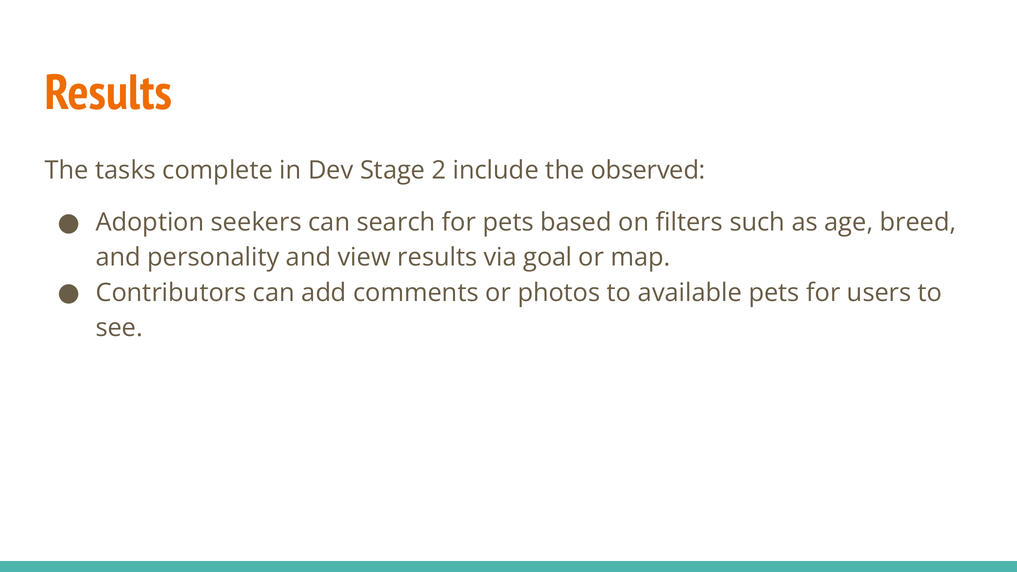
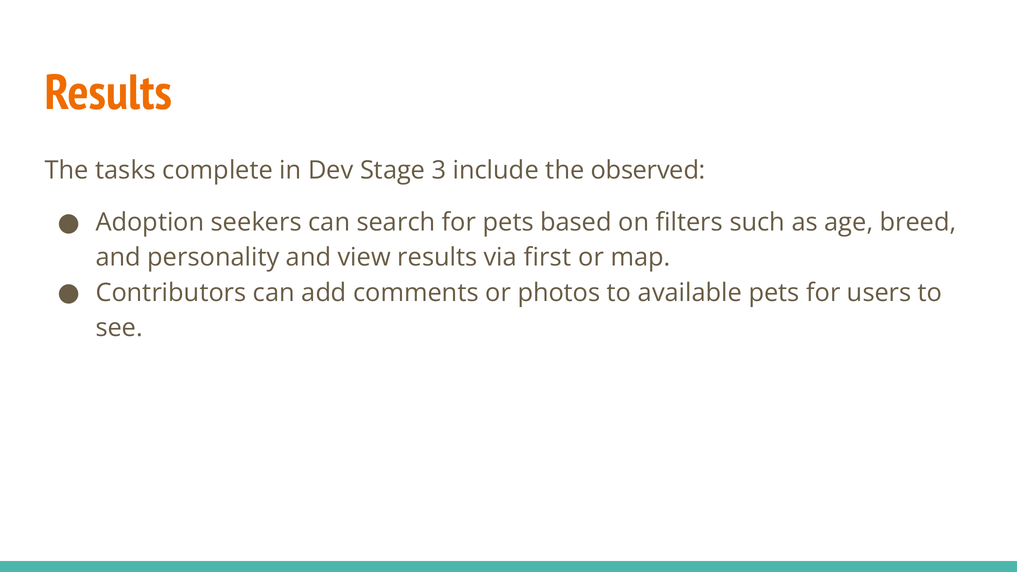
2: 2 -> 3 (439, 171)
goal: goal -> first (548, 258)
